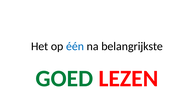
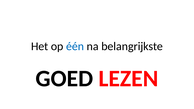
GOED colour: green -> black (64, 79)
